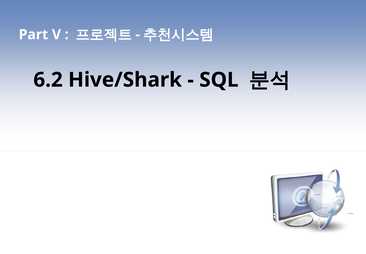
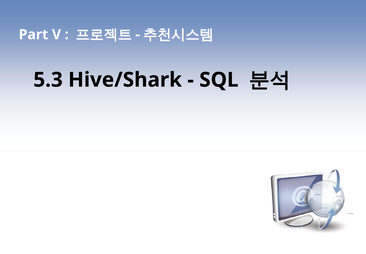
6.2: 6.2 -> 5.3 (48, 80)
